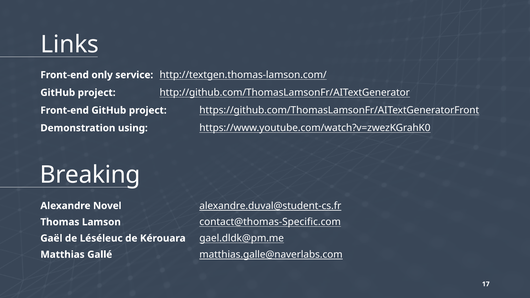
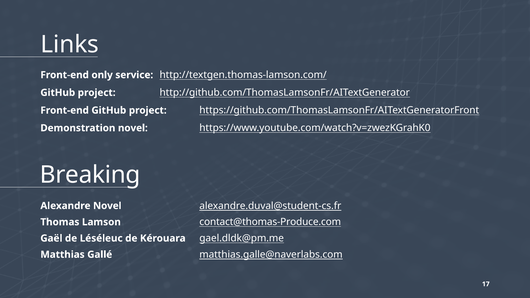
Demonstration using: using -> novel (133, 128)
contact@thomas-Specific.com: contact@thomas-Specific.com -> contact@thomas-Produce.com (270, 222)
